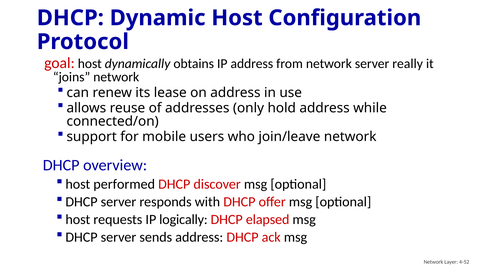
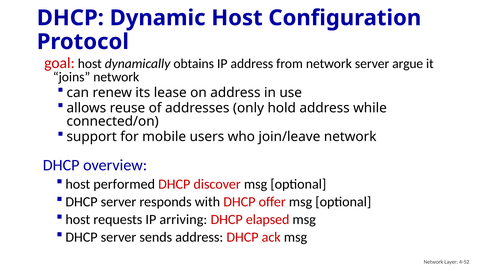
really: really -> argue (408, 64)
logically: logically -> arriving (183, 219)
